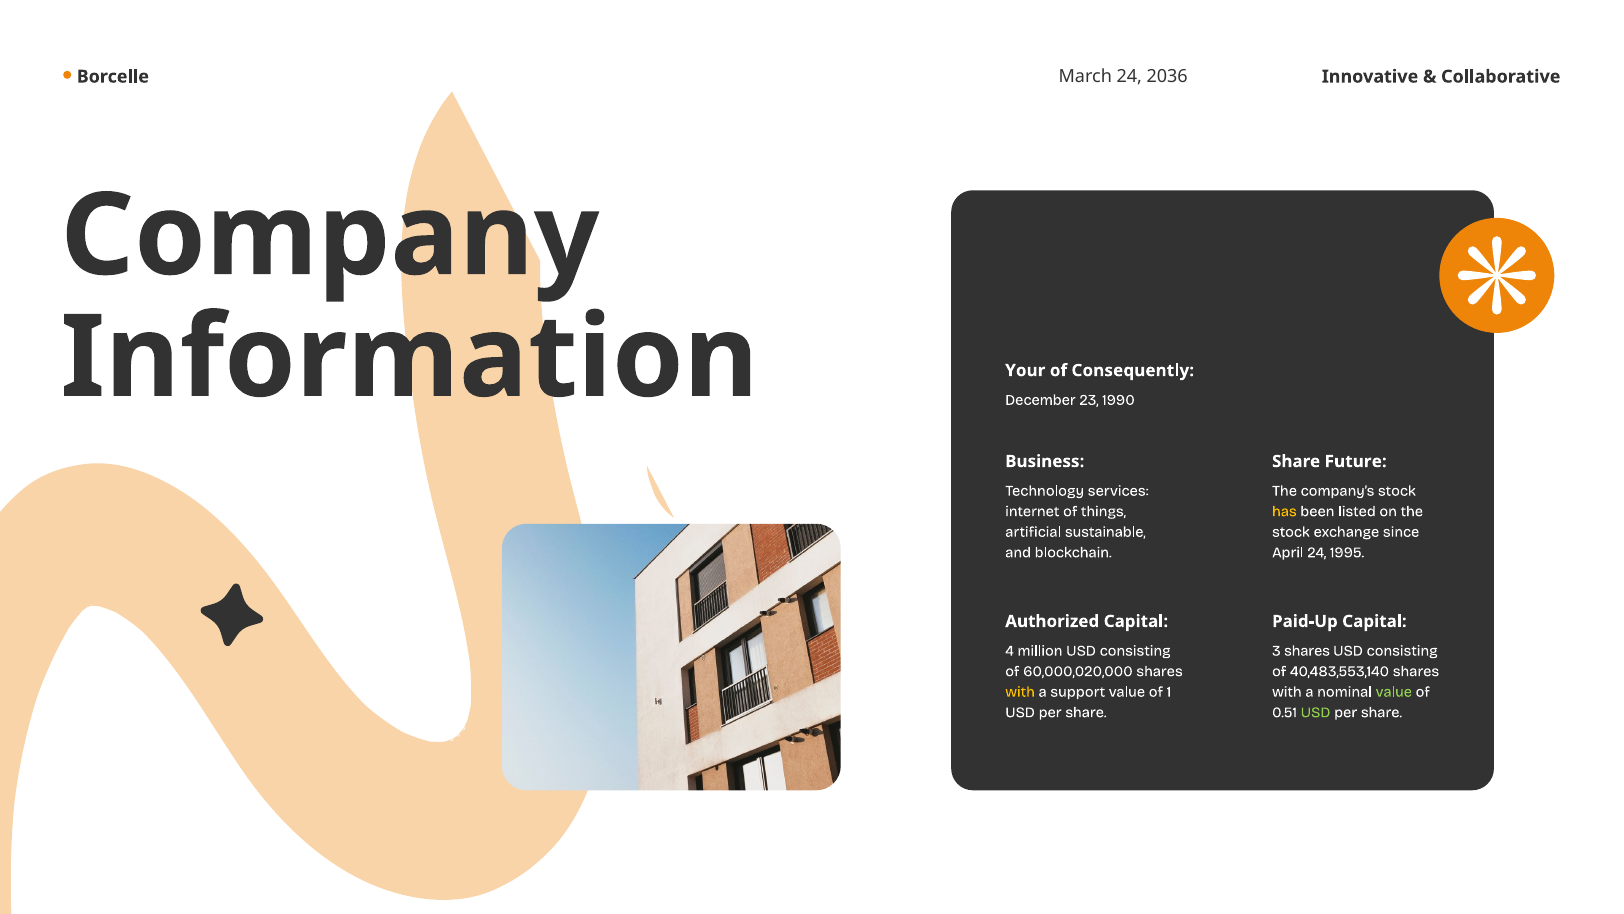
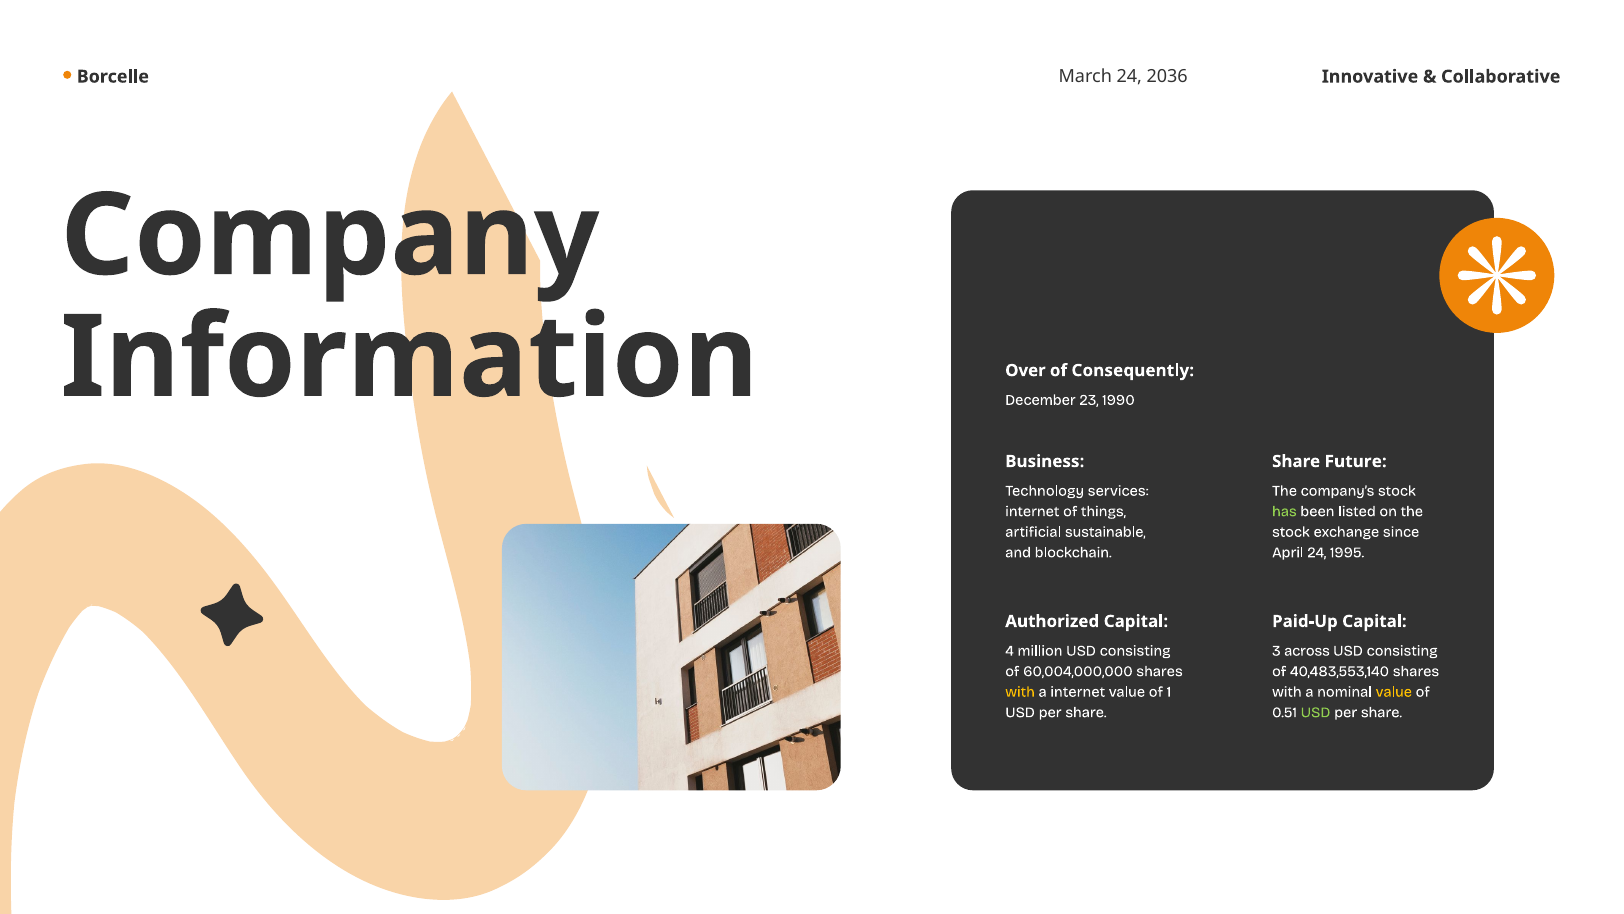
Your: Your -> Over (1025, 370)
has colour: yellow -> light green (1284, 511)
3 shares: shares -> across (1307, 650)
60,000,020,000: 60,000,020,000 -> 60,004,000,000 (1078, 671)
a support: support -> internet (1078, 691)
value colour: light green -> yellow (1394, 691)
